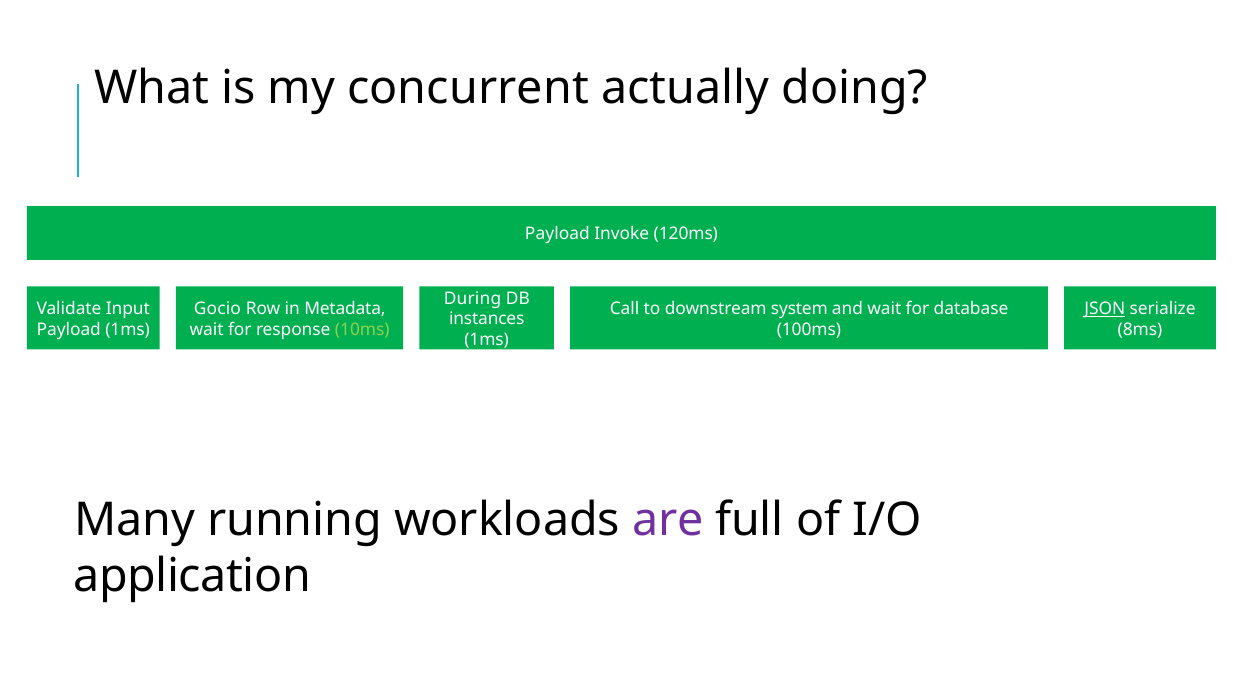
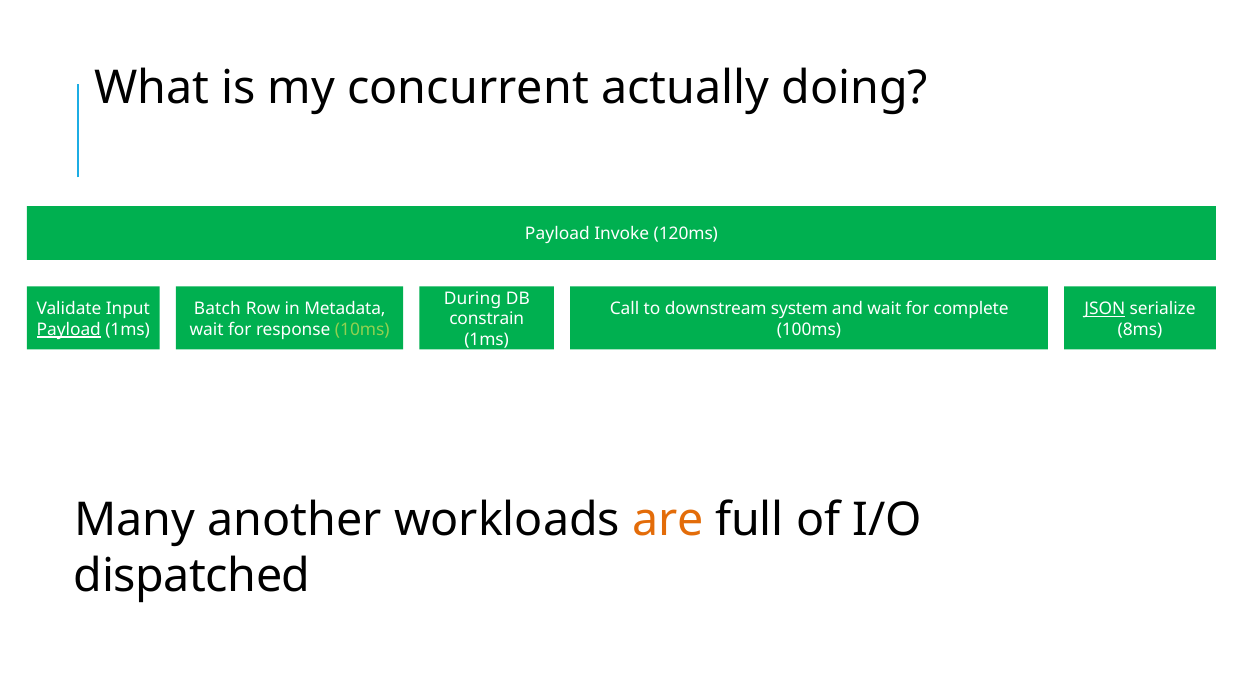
Gocio: Gocio -> Batch (217, 309)
database: database -> complete (971, 309)
instances: instances -> constrain (487, 319)
Payload underline: none -> present (69, 330)
running: running -> another (295, 520)
are colour: purple -> orange (668, 520)
application: application -> dispatched (192, 576)
